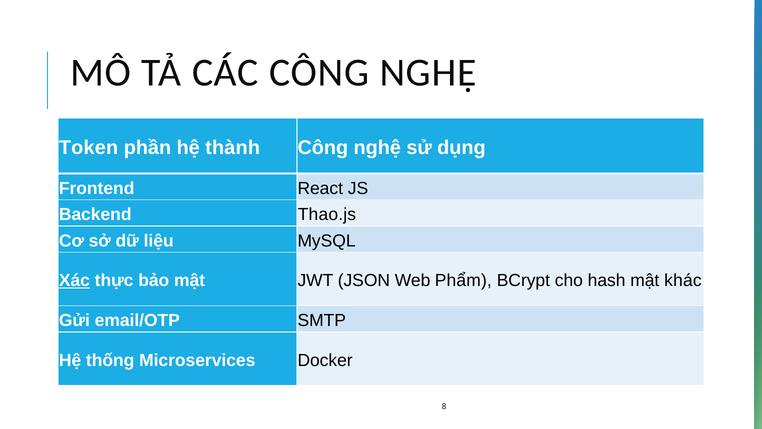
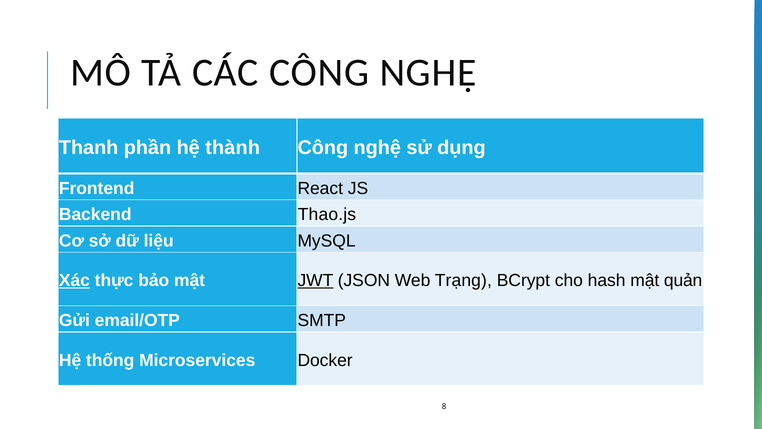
Token: Token -> Thanh (89, 148)
JWT underline: none -> present (315, 280)
Phẩm: Phẩm -> Trạng (463, 280)
khác: khác -> quản (683, 280)
